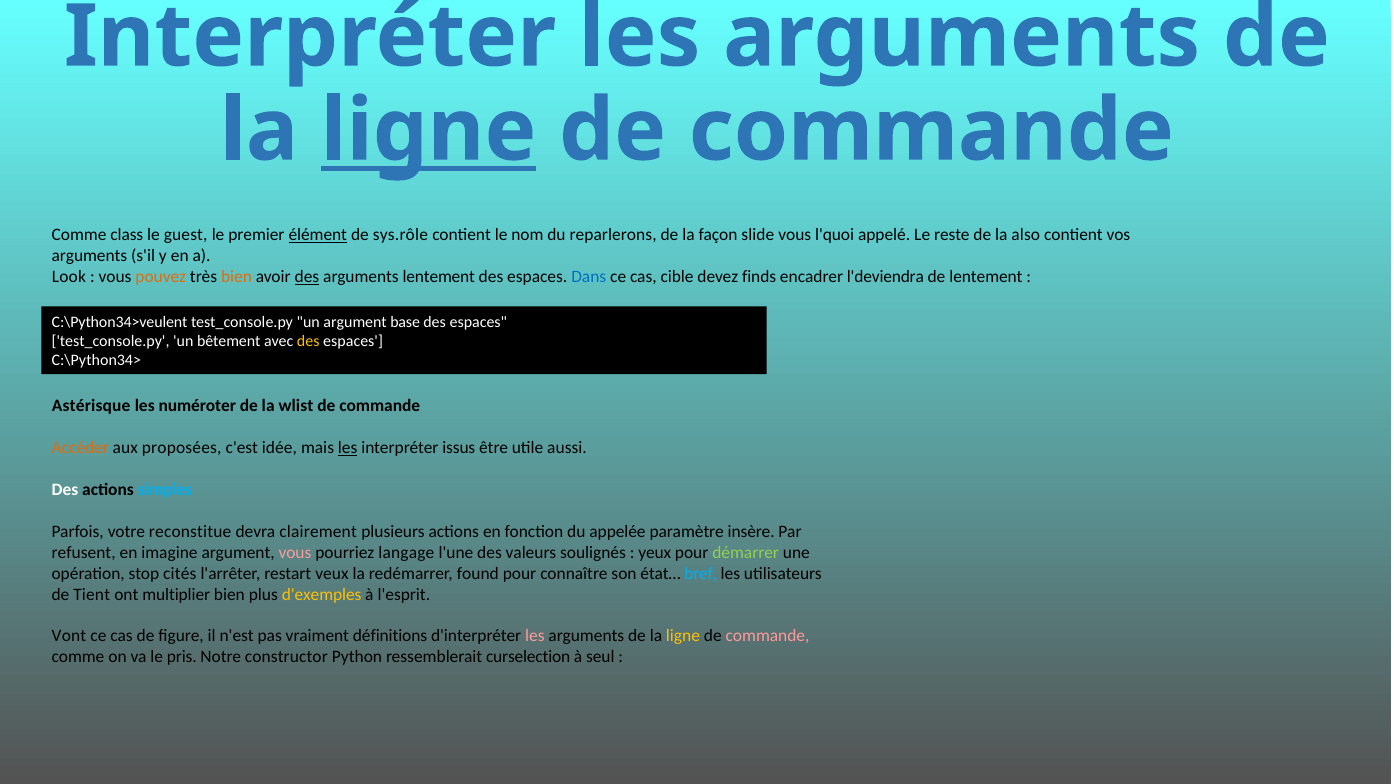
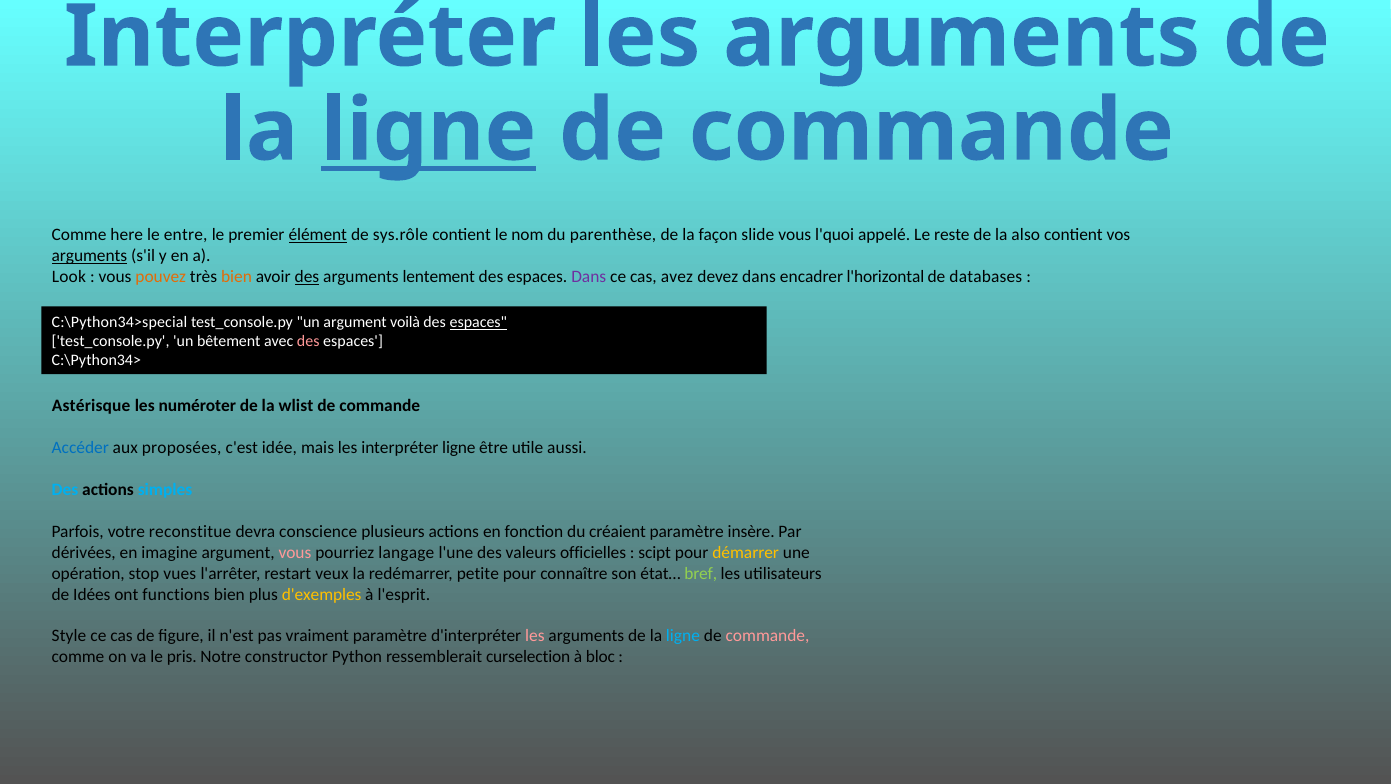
class: class -> here (127, 235)
guest: guest -> entre (186, 235)
reparlerons: reparlerons -> parenthèse (613, 235)
arguments underline: none -> present (89, 256)
Dans colour: blue -> purple (589, 277)
cible: cible -> avez (677, 277)
devez finds: finds -> dans (759, 277)
l'deviendra: l'deviendra -> l'horizontal (885, 277)
de lentement: lentement -> databases (986, 277)
C:\Python34>veulent: C:\Python34>veulent -> C:\Python34>special (119, 322)
base: base -> voilà (405, 322)
espaces underline: none -> present (478, 322)
des colour: yellow -> pink (308, 341)
Accéder colour: orange -> blue (80, 448)
les underline: present -> none (348, 448)
interpréter issus: issus -> ligne (459, 448)
Des colour: white -> light blue (65, 490)
clairement: clairement -> conscience (318, 532)
appelée: appelée -> créaient (618, 532)
refusent: refusent -> dérivées (84, 553)
soulignés: soulignés -> officielles (593, 553)
yeux: yeux -> scipt (655, 553)
démarrer colour: light green -> yellow (746, 553)
cités: cités -> vues (180, 574)
found: found -> petite (478, 574)
bref colour: light blue -> light green (701, 574)
Tient: Tient -> Idées (92, 594)
multiplier: multiplier -> functions (176, 594)
Vont: Vont -> Style (69, 636)
vraiment définitions: définitions -> paramètre (390, 636)
ligne colour: yellow -> light blue (683, 636)
seul: seul -> bloc (600, 657)
